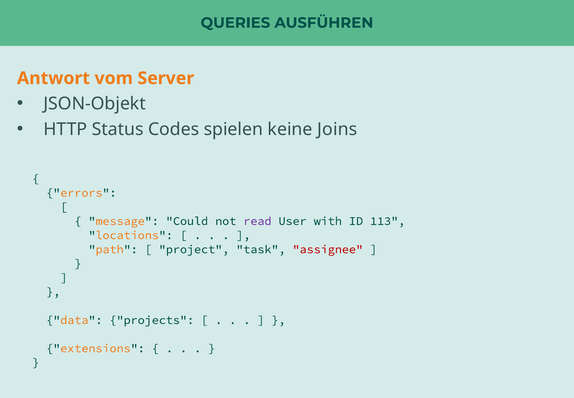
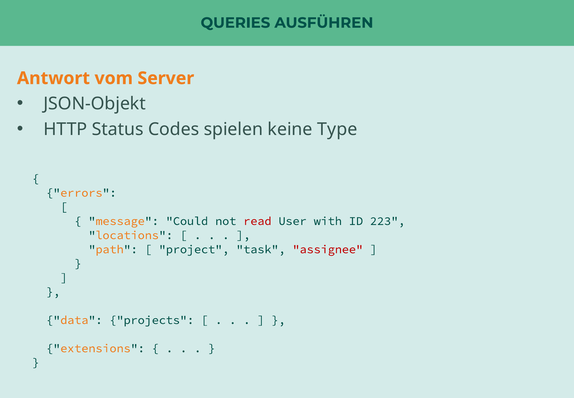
Joins: Joins -> Type (337, 129)
read colour: purple -> red (257, 221)
113: 113 -> 223 (388, 221)
